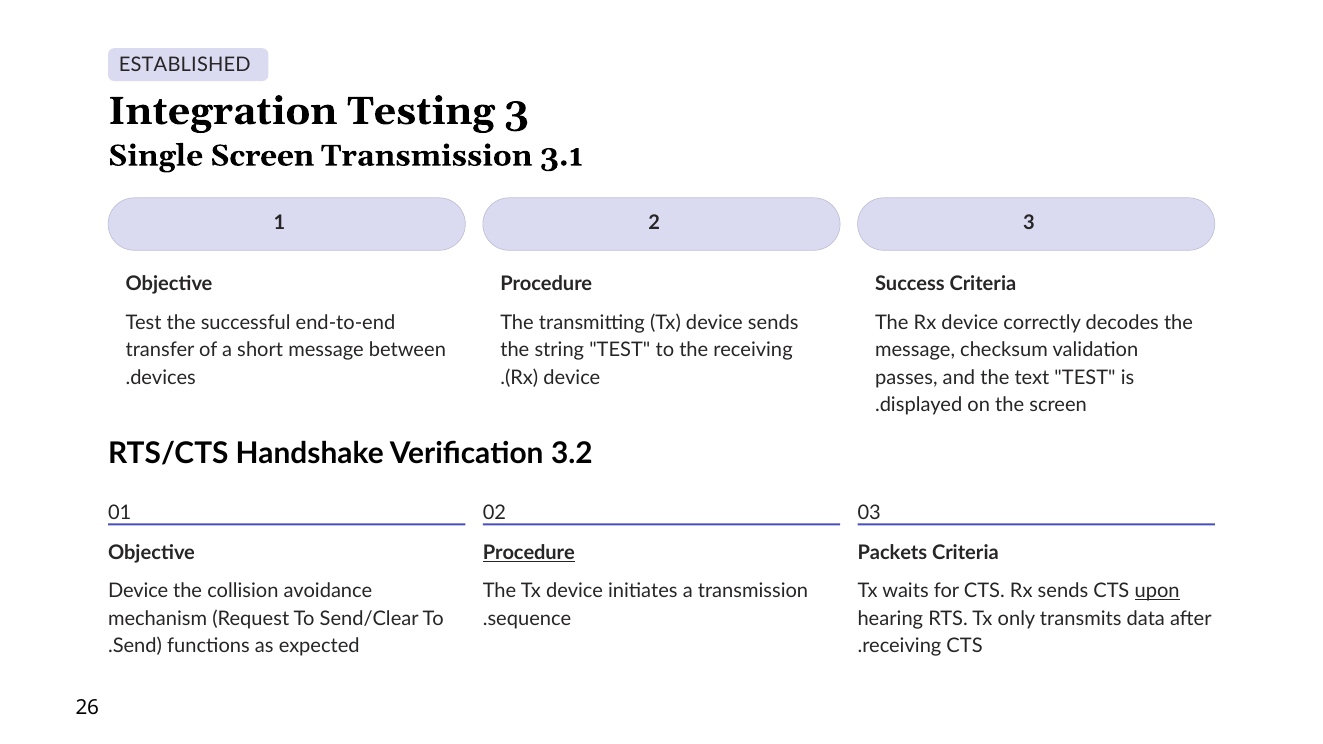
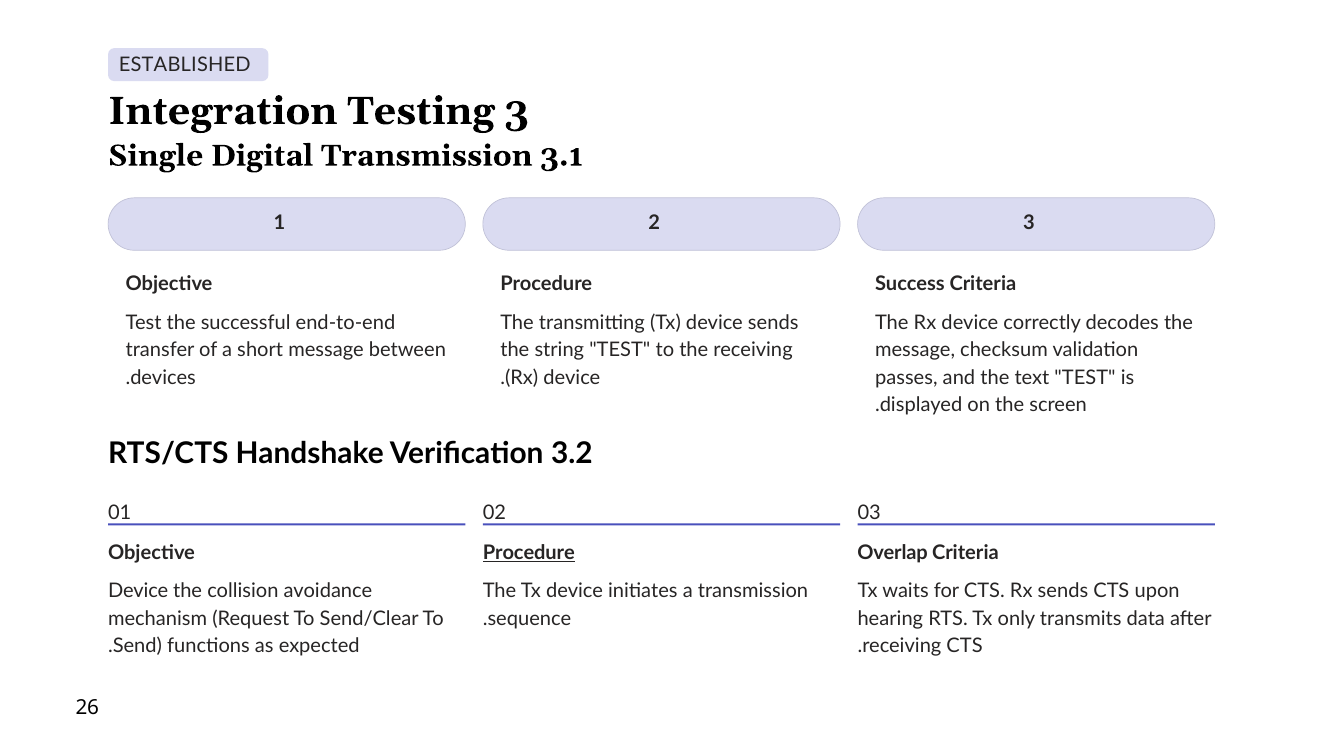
Single Screen: Screen -> Digital (262, 156)
Packets: Packets -> Overlap (892, 553)
upon underline: present -> none (1157, 591)
